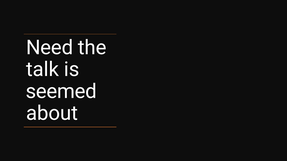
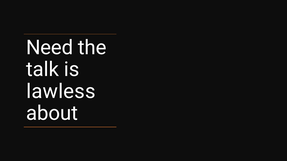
seemed: seemed -> lawless (61, 92)
